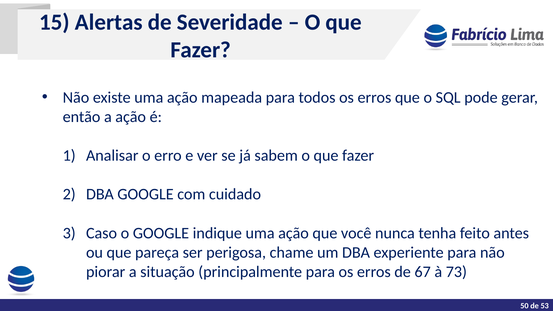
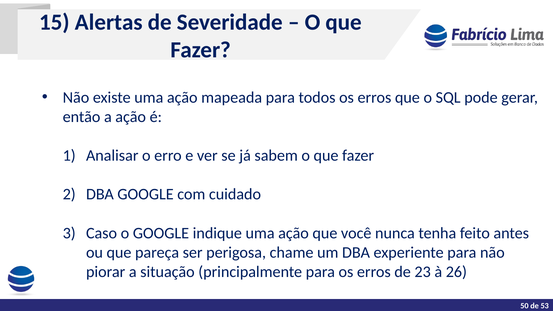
67: 67 -> 23 (423, 272)
73: 73 -> 26 (456, 272)
